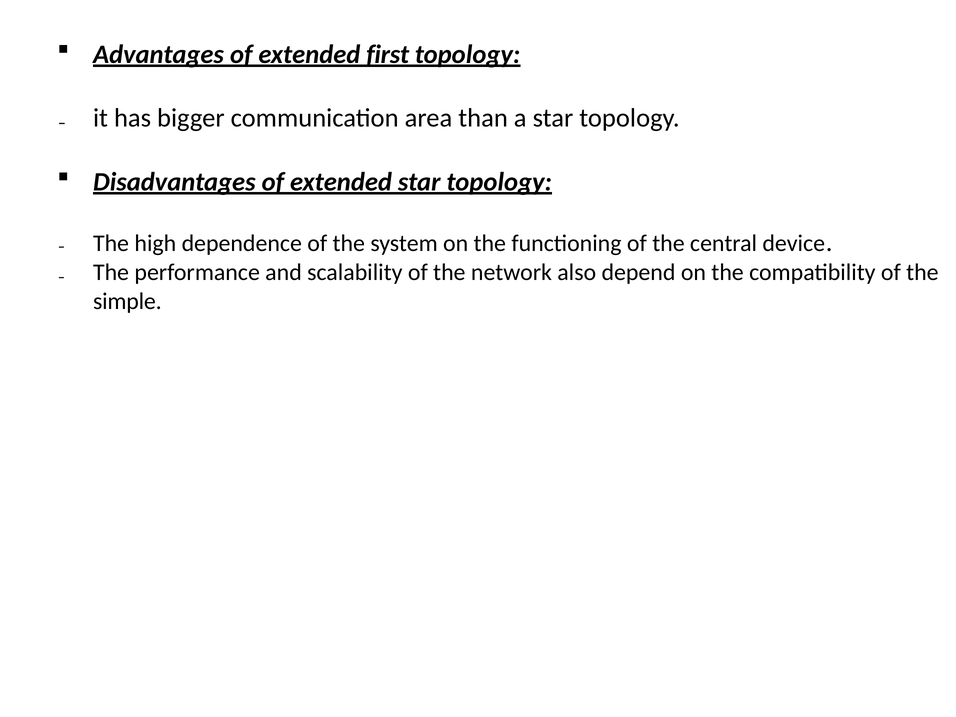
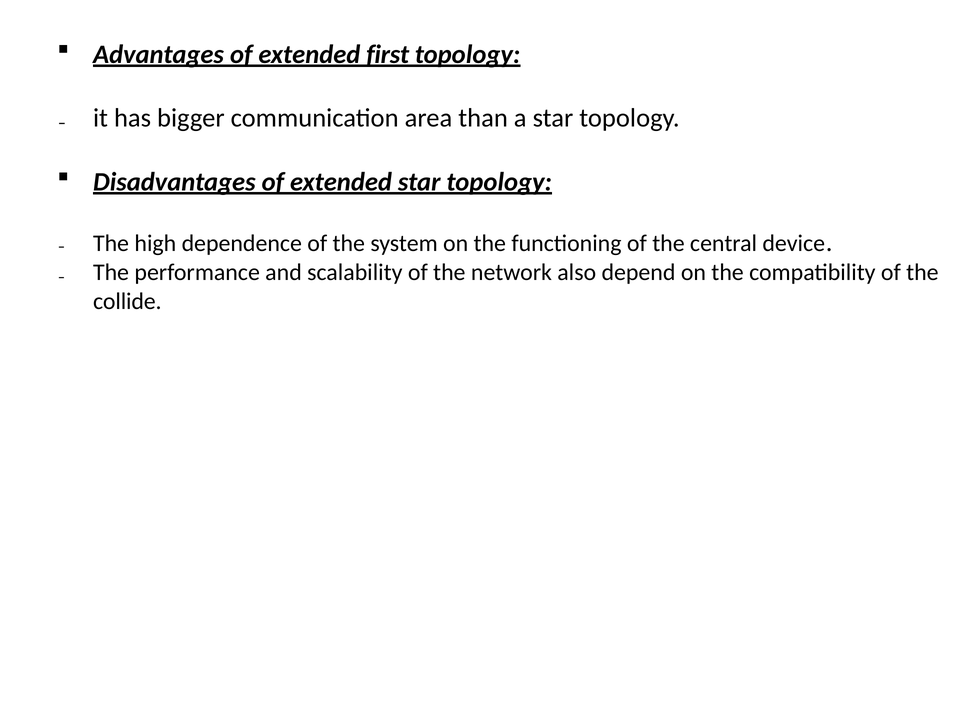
simple: simple -> collide (127, 301)
